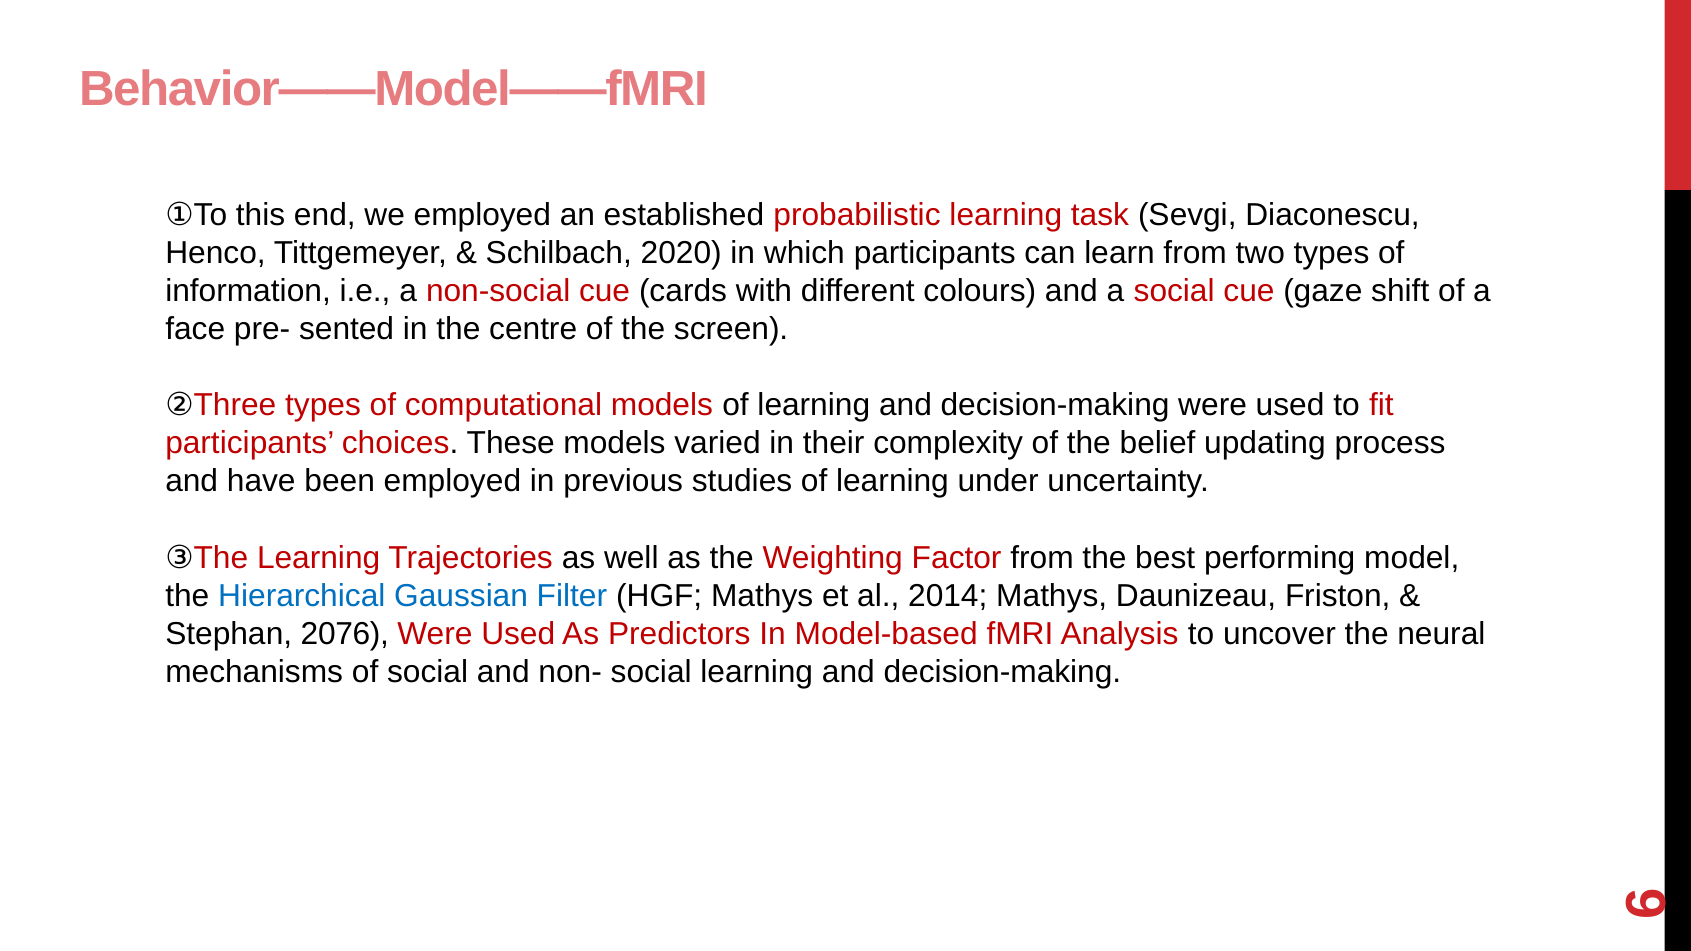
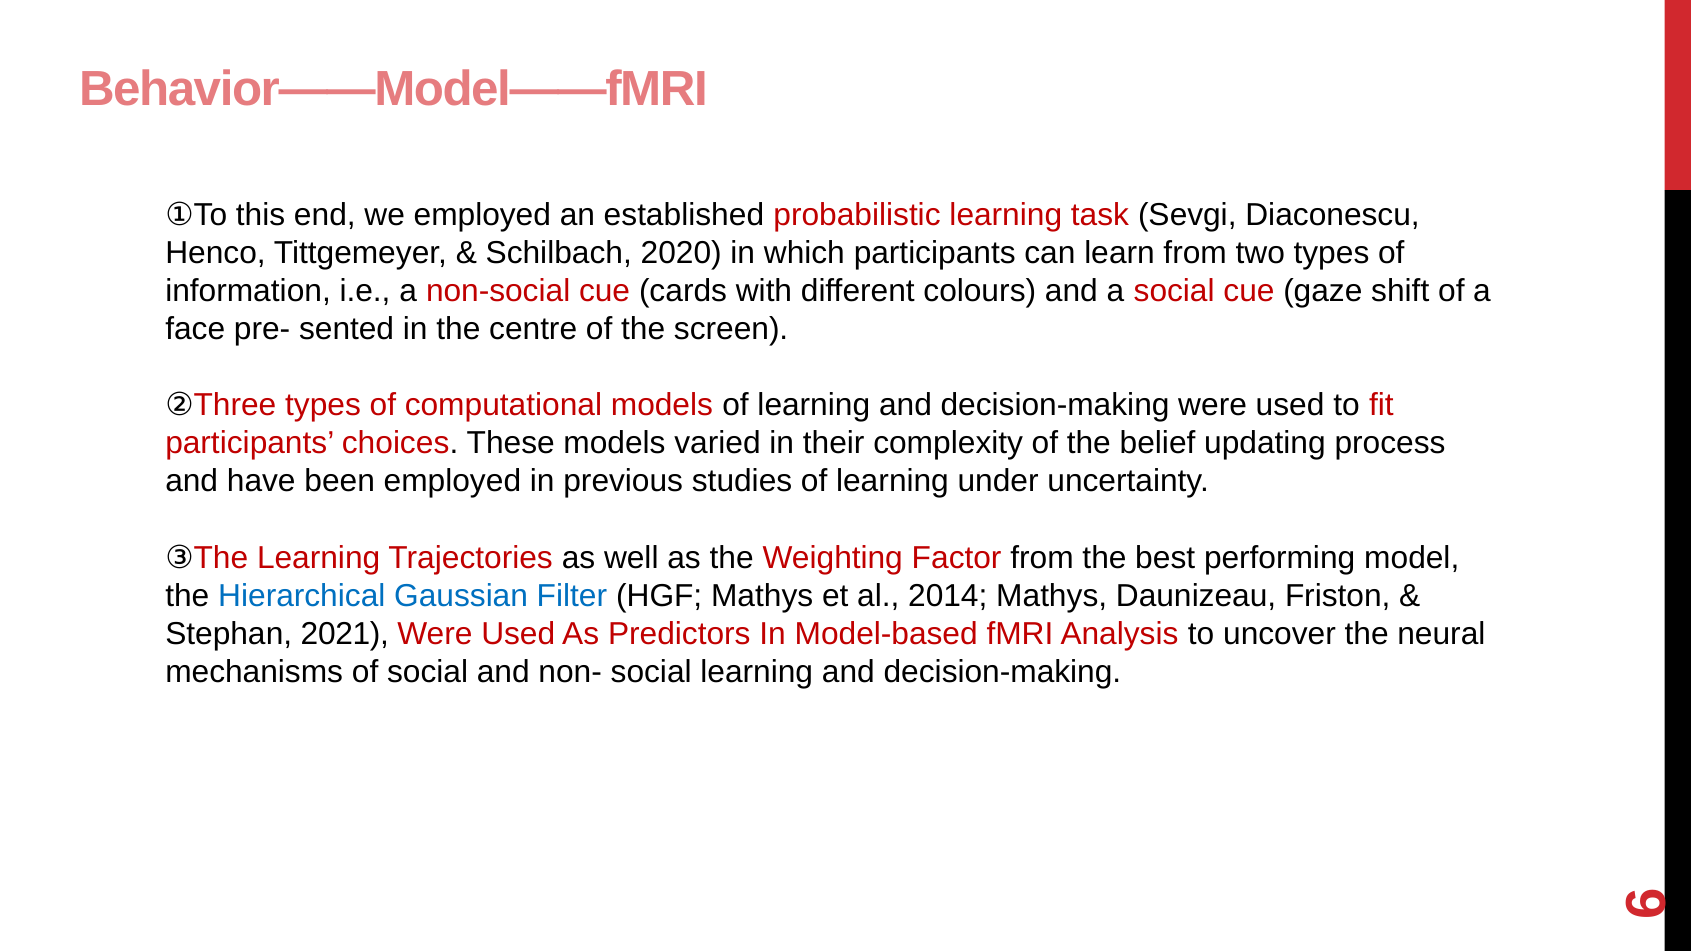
2076: 2076 -> 2021 (345, 634)
